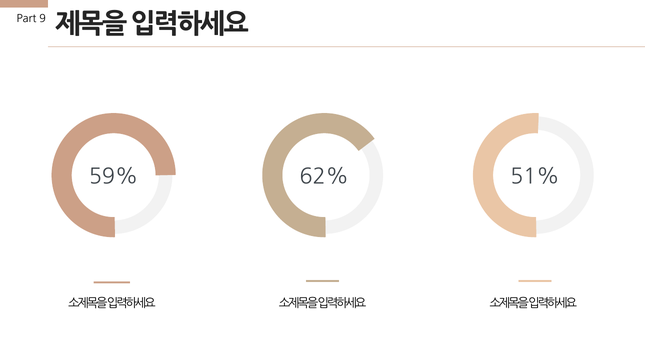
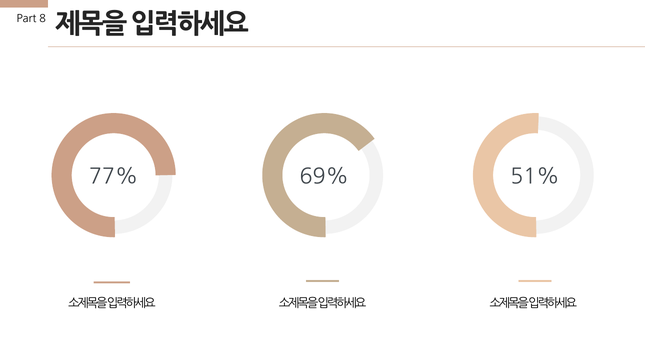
9: 9 -> 8 (43, 19)
59%: 59% -> 77% (114, 176)
62%: 62% -> 69% (324, 176)
